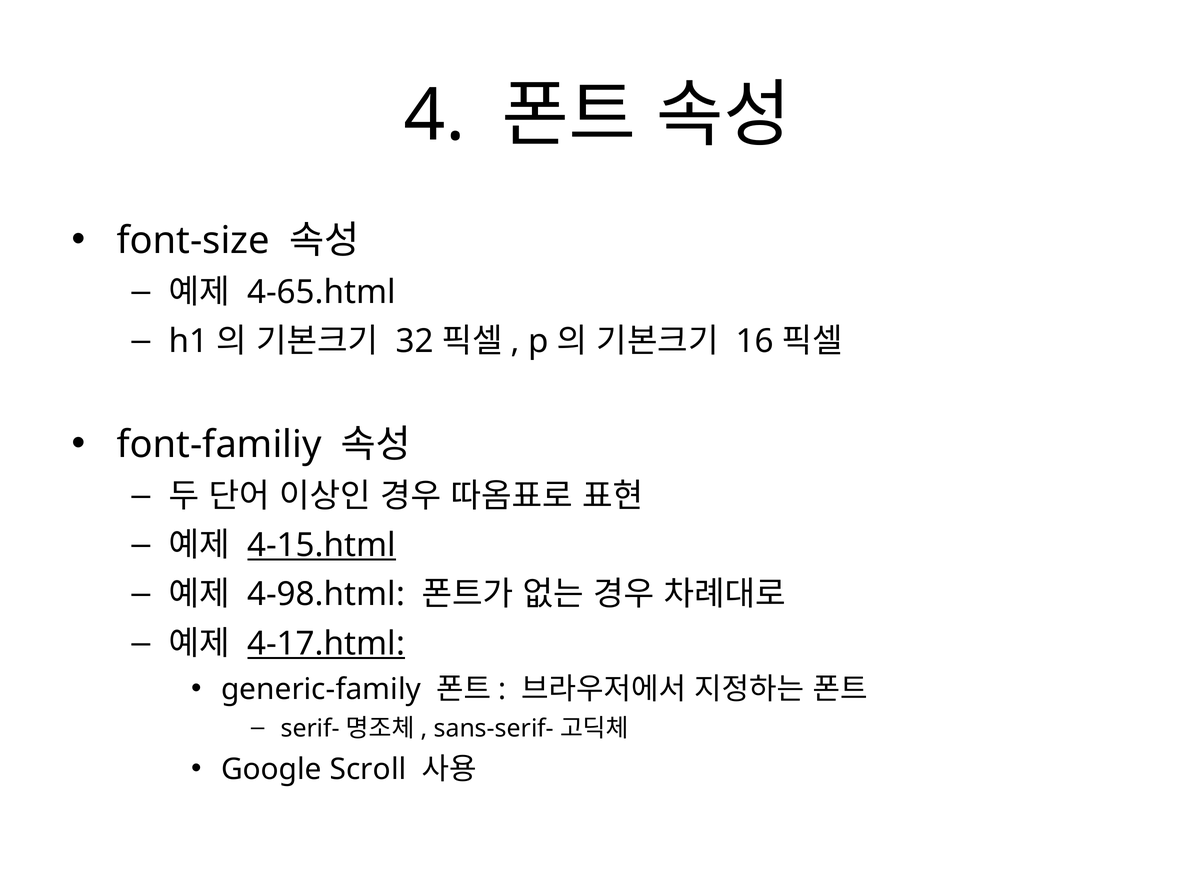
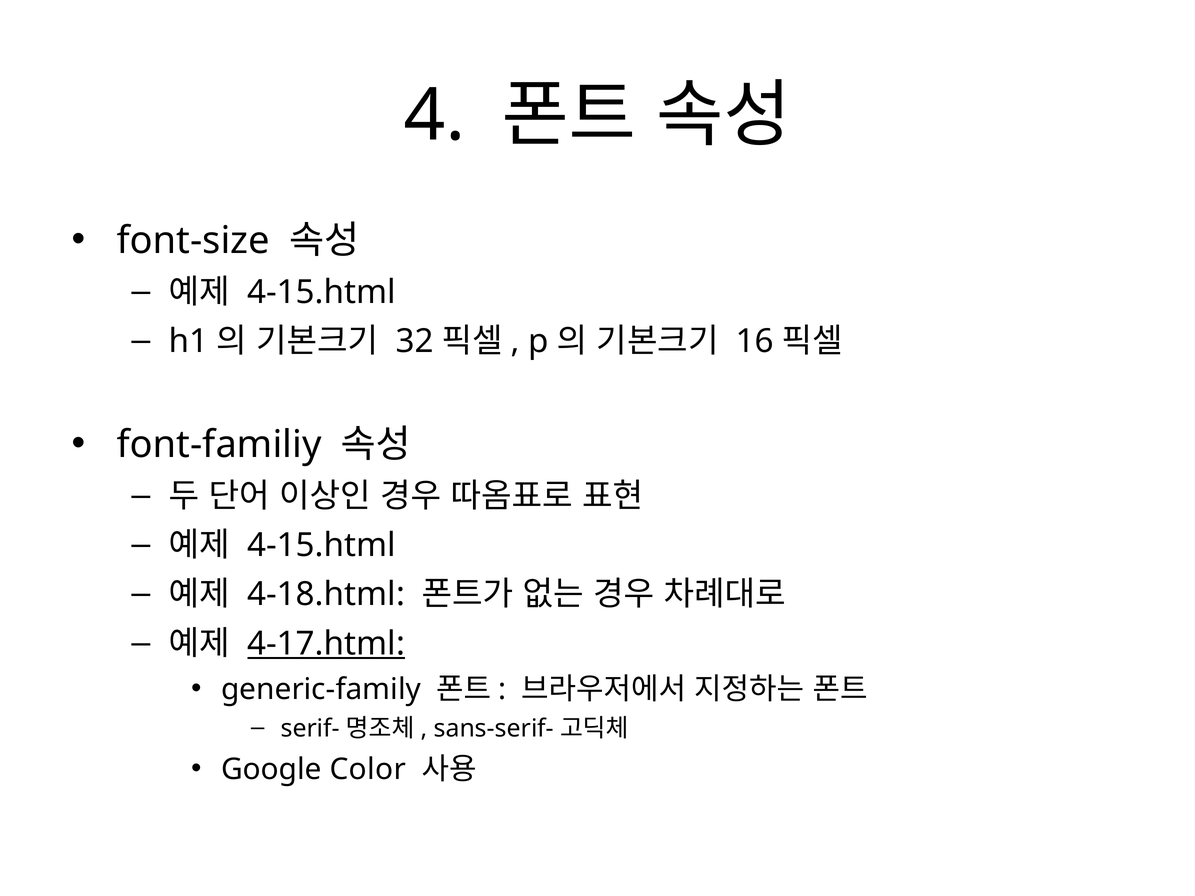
4-65.html: 4-65.html -> 4-15.html (322, 292)
4-15.html underline: present -> none (322, 546)
4-98.html: 4-98.html -> 4-18.html (326, 595)
Scroll: Scroll -> Color (368, 770)
